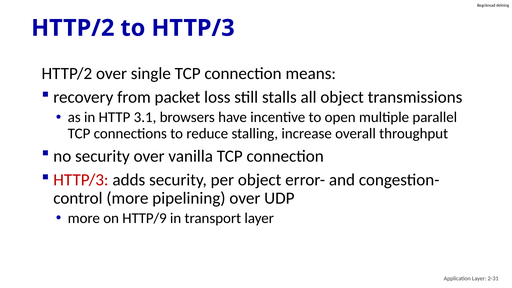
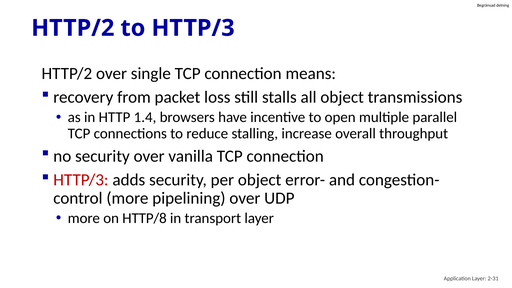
3.1: 3.1 -> 1.4 (145, 117)
HTTP/9: HTTP/9 -> HTTP/8 (144, 218)
